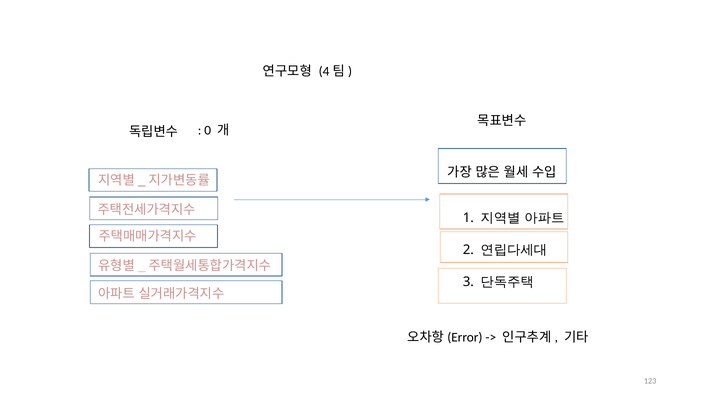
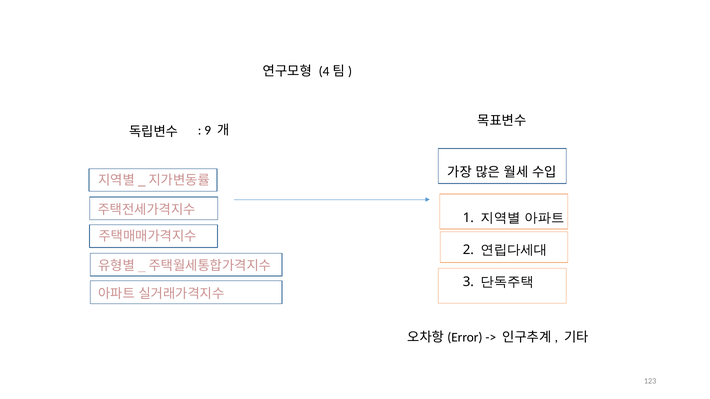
0: 0 -> 9 (208, 131)
